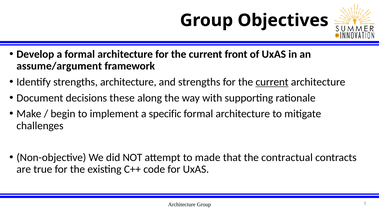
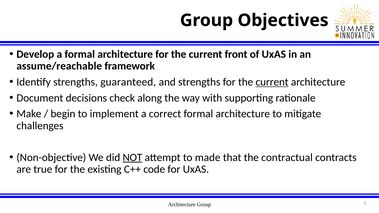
assume/argument: assume/argument -> assume/reachable (59, 66)
strengths architecture: architecture -> guaranteed (128, 82)
these: these -> check (122, 98)
specific: specific -> correct (165, 114)
NOT underline: none -> present (132, 158)
